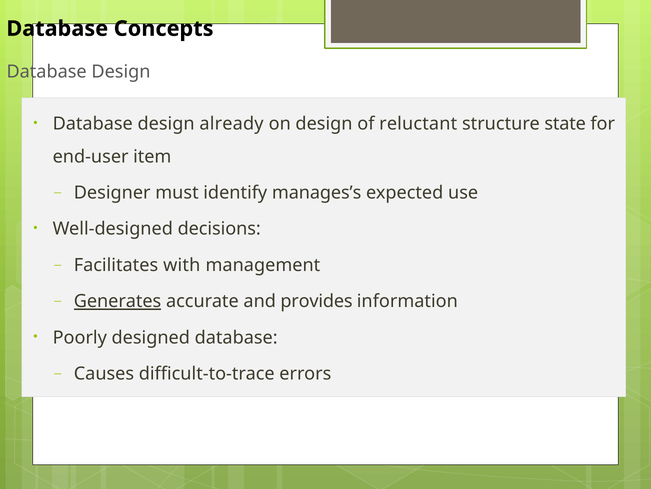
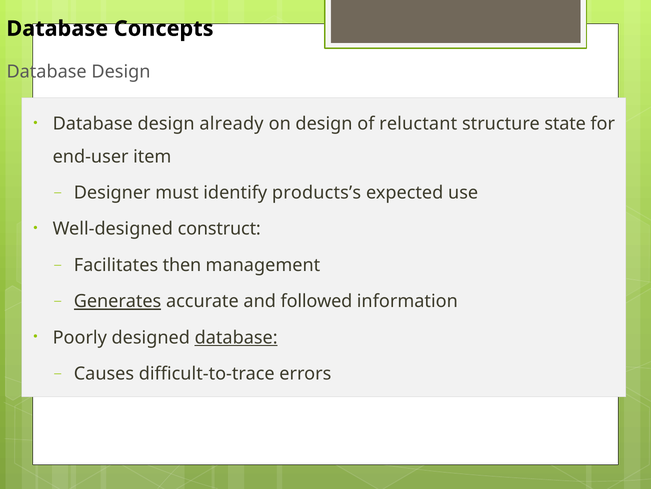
manages’s: manages’s -> products’s (317, 192)
decisions: decisions -> construct (219, 229)
with: with -> then (182, 265)
provides: provides -> followed (316, 301)
database underline: none -> present (236, 337)
